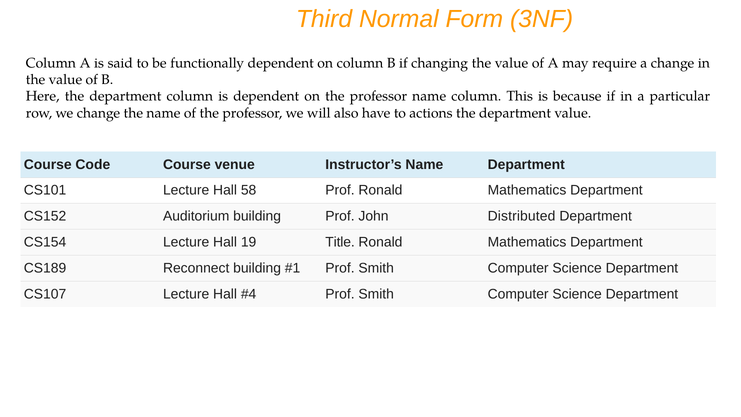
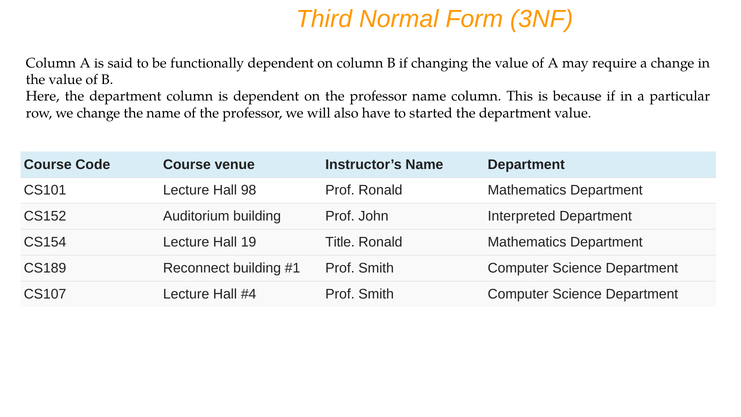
actions: actions -> started (431, 113)
58: 58 -> 98 (249, 190)
Distributed: Distributed -> Interpreted (522, 216)
